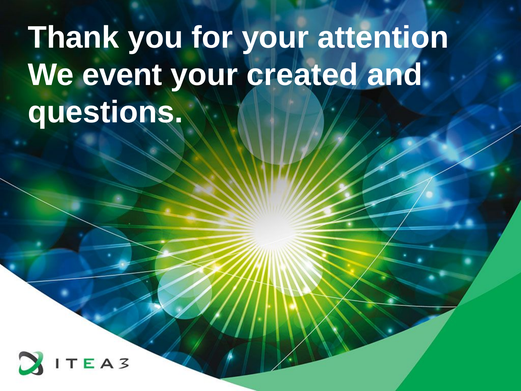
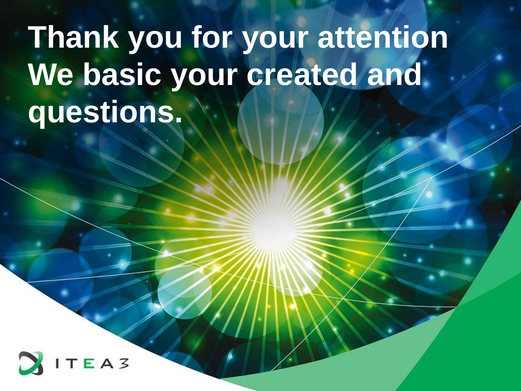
event: event -> basic (122, 75)
